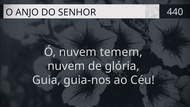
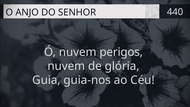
temem: temem -> perigos (121, 52)
